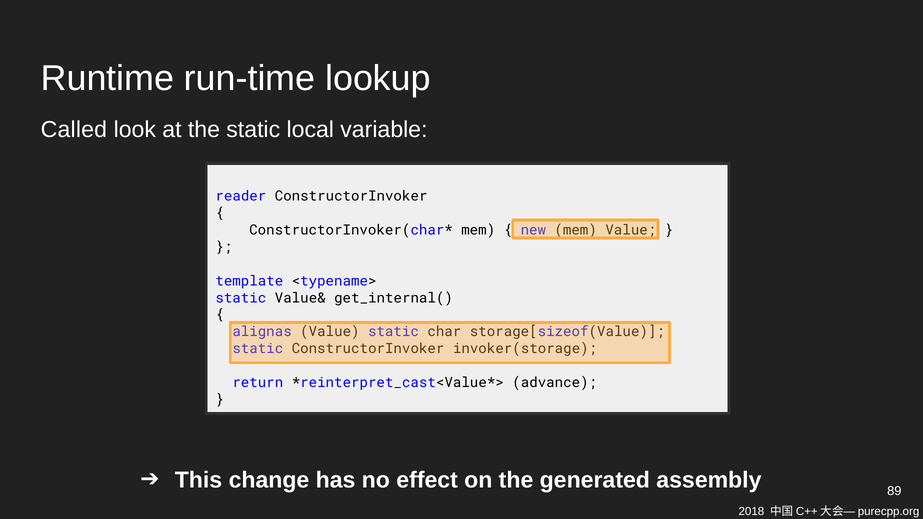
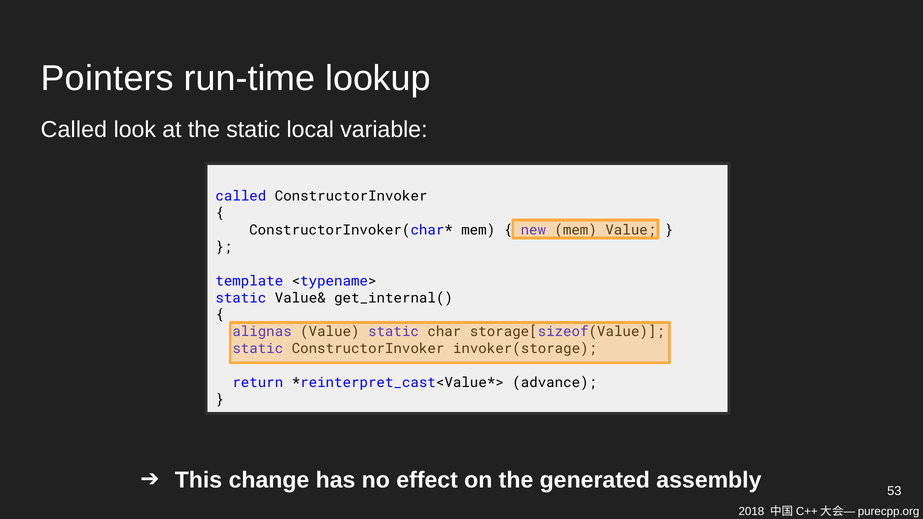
Runtime: Runtime -> Pointers (107, 78)
reader: reader -> called (241, 196)
89: 89 -> 53 (894, 491)
